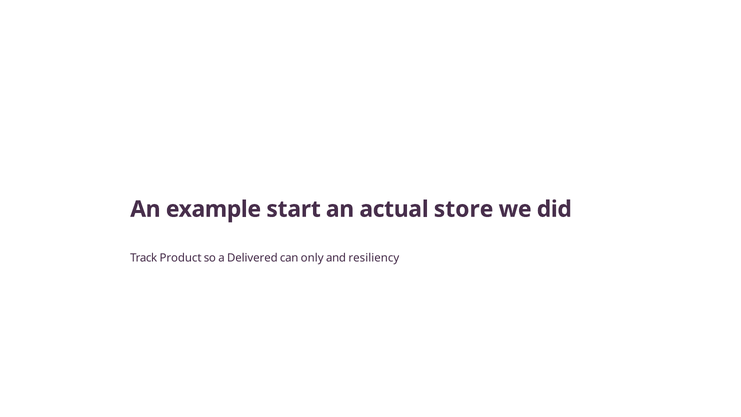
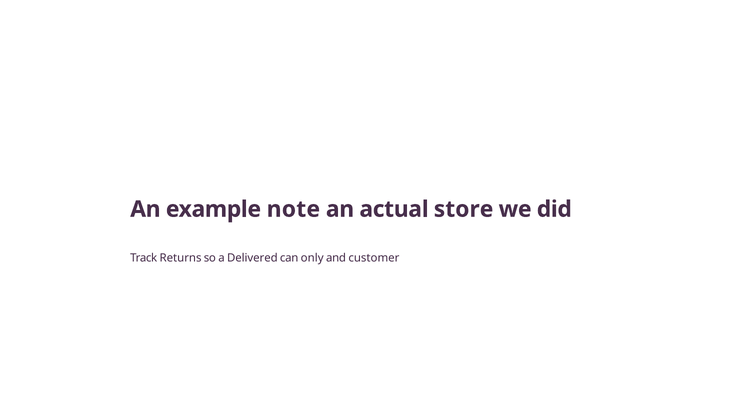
start: start -> note (293, 209)
Product: Product -> Returns (181, 258)
resiliency: resiliency -> customer (374, 258)
